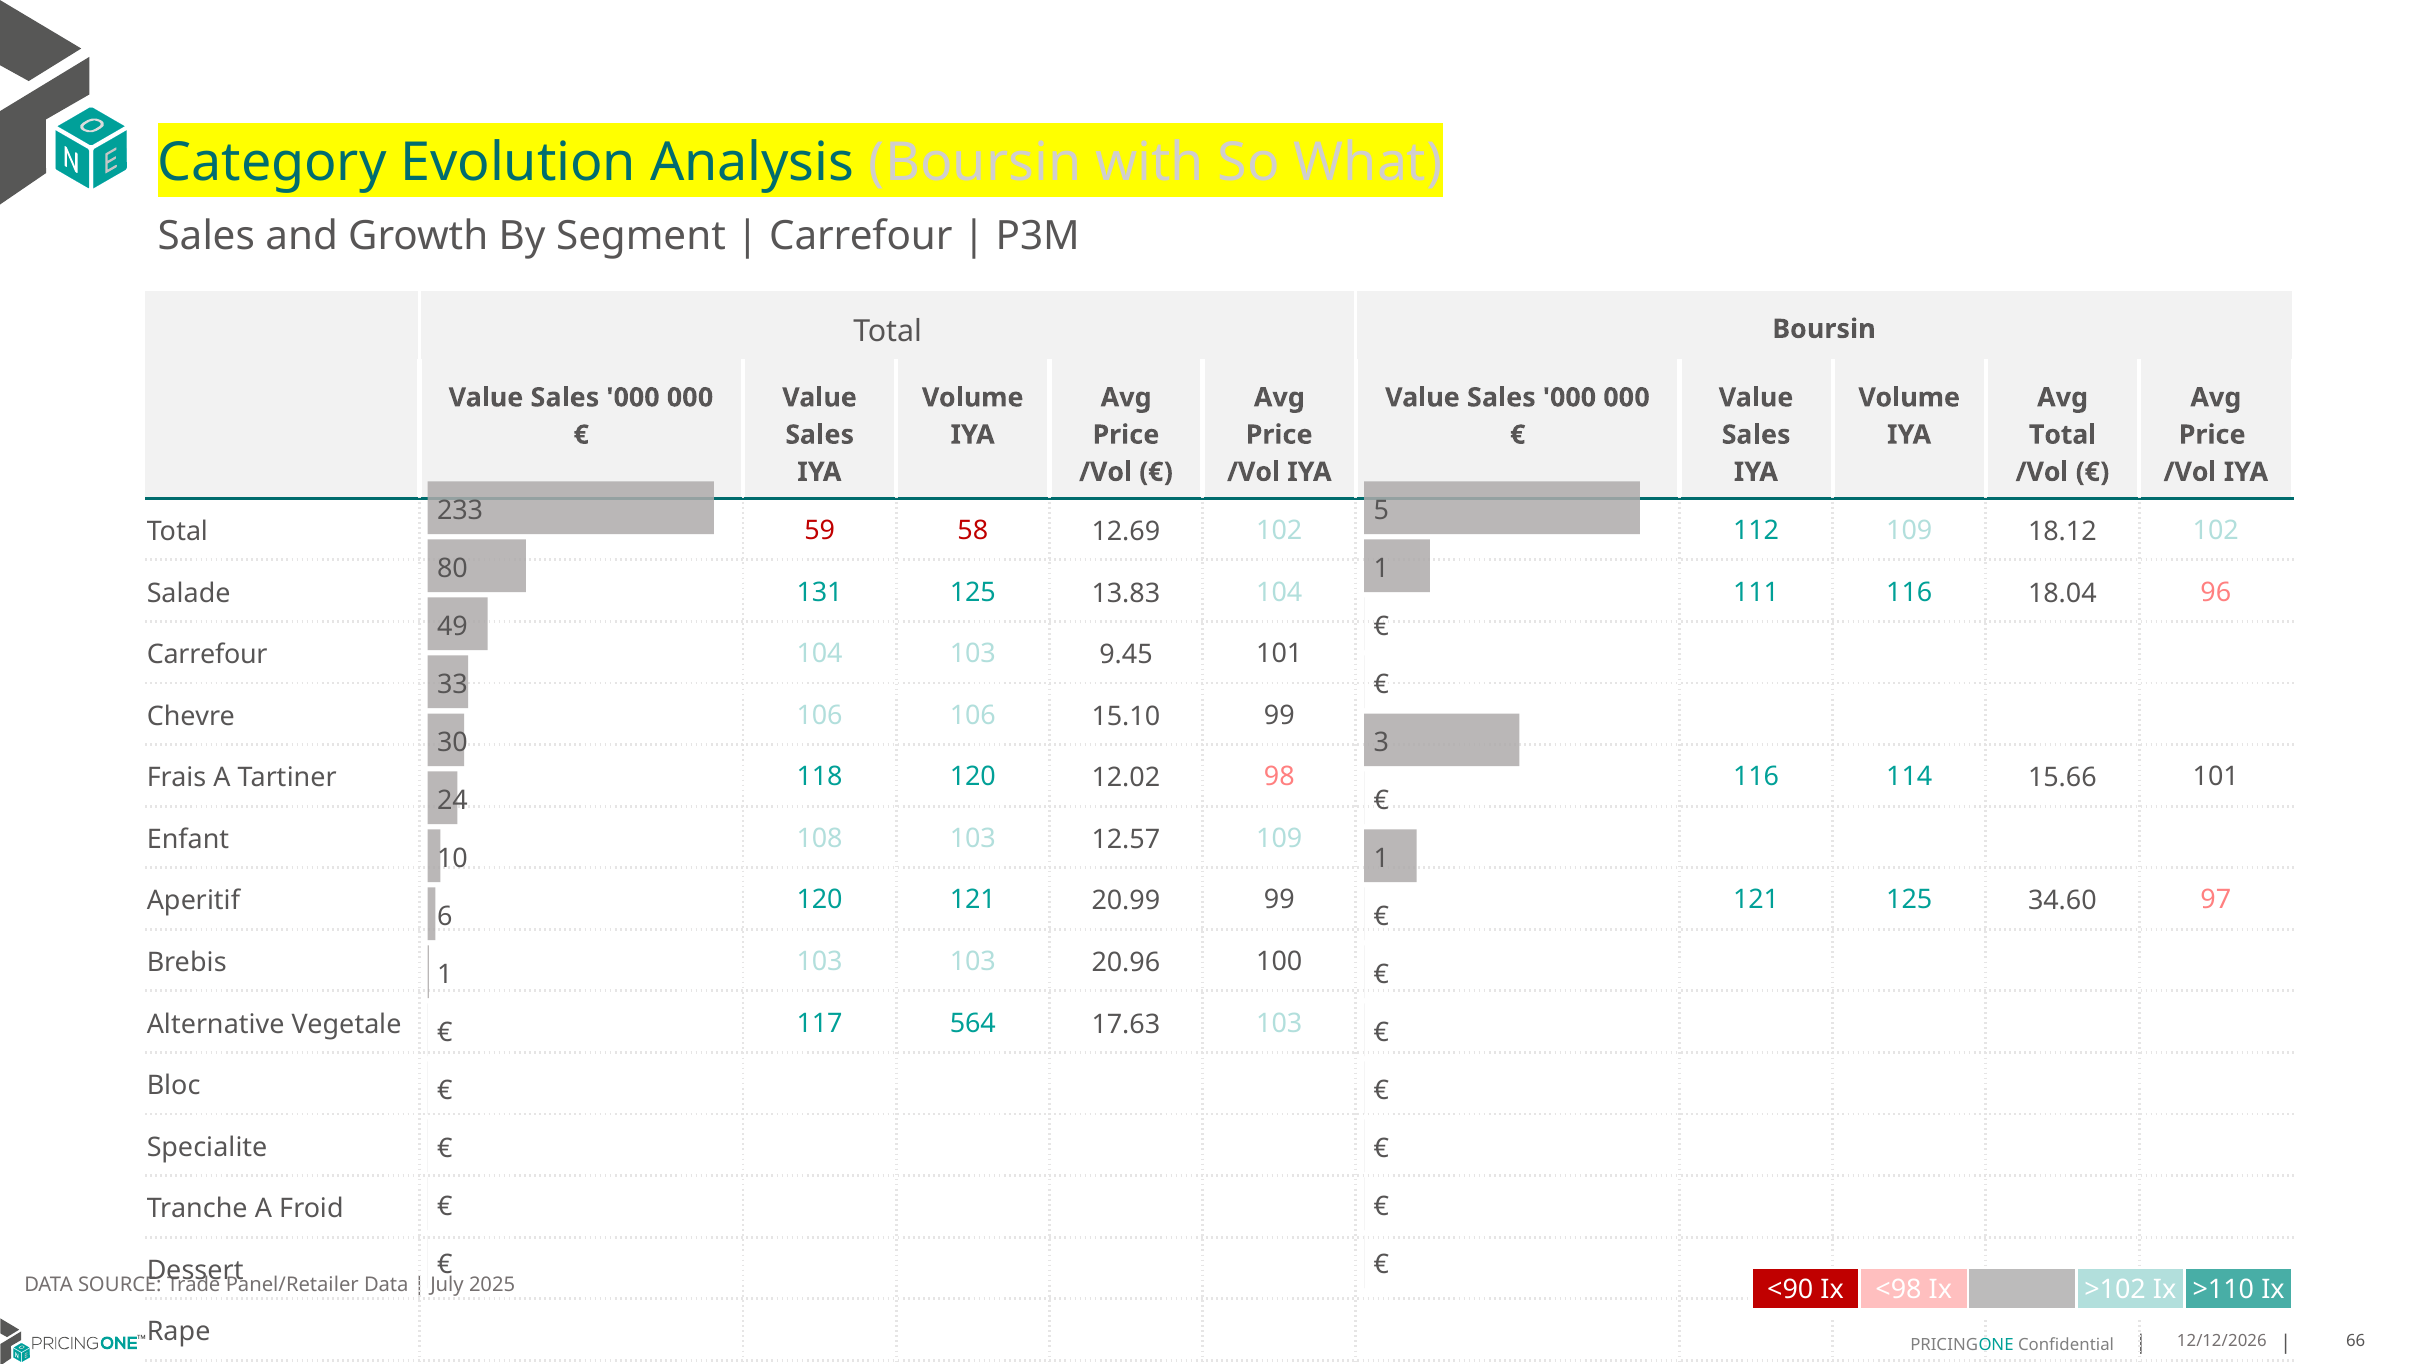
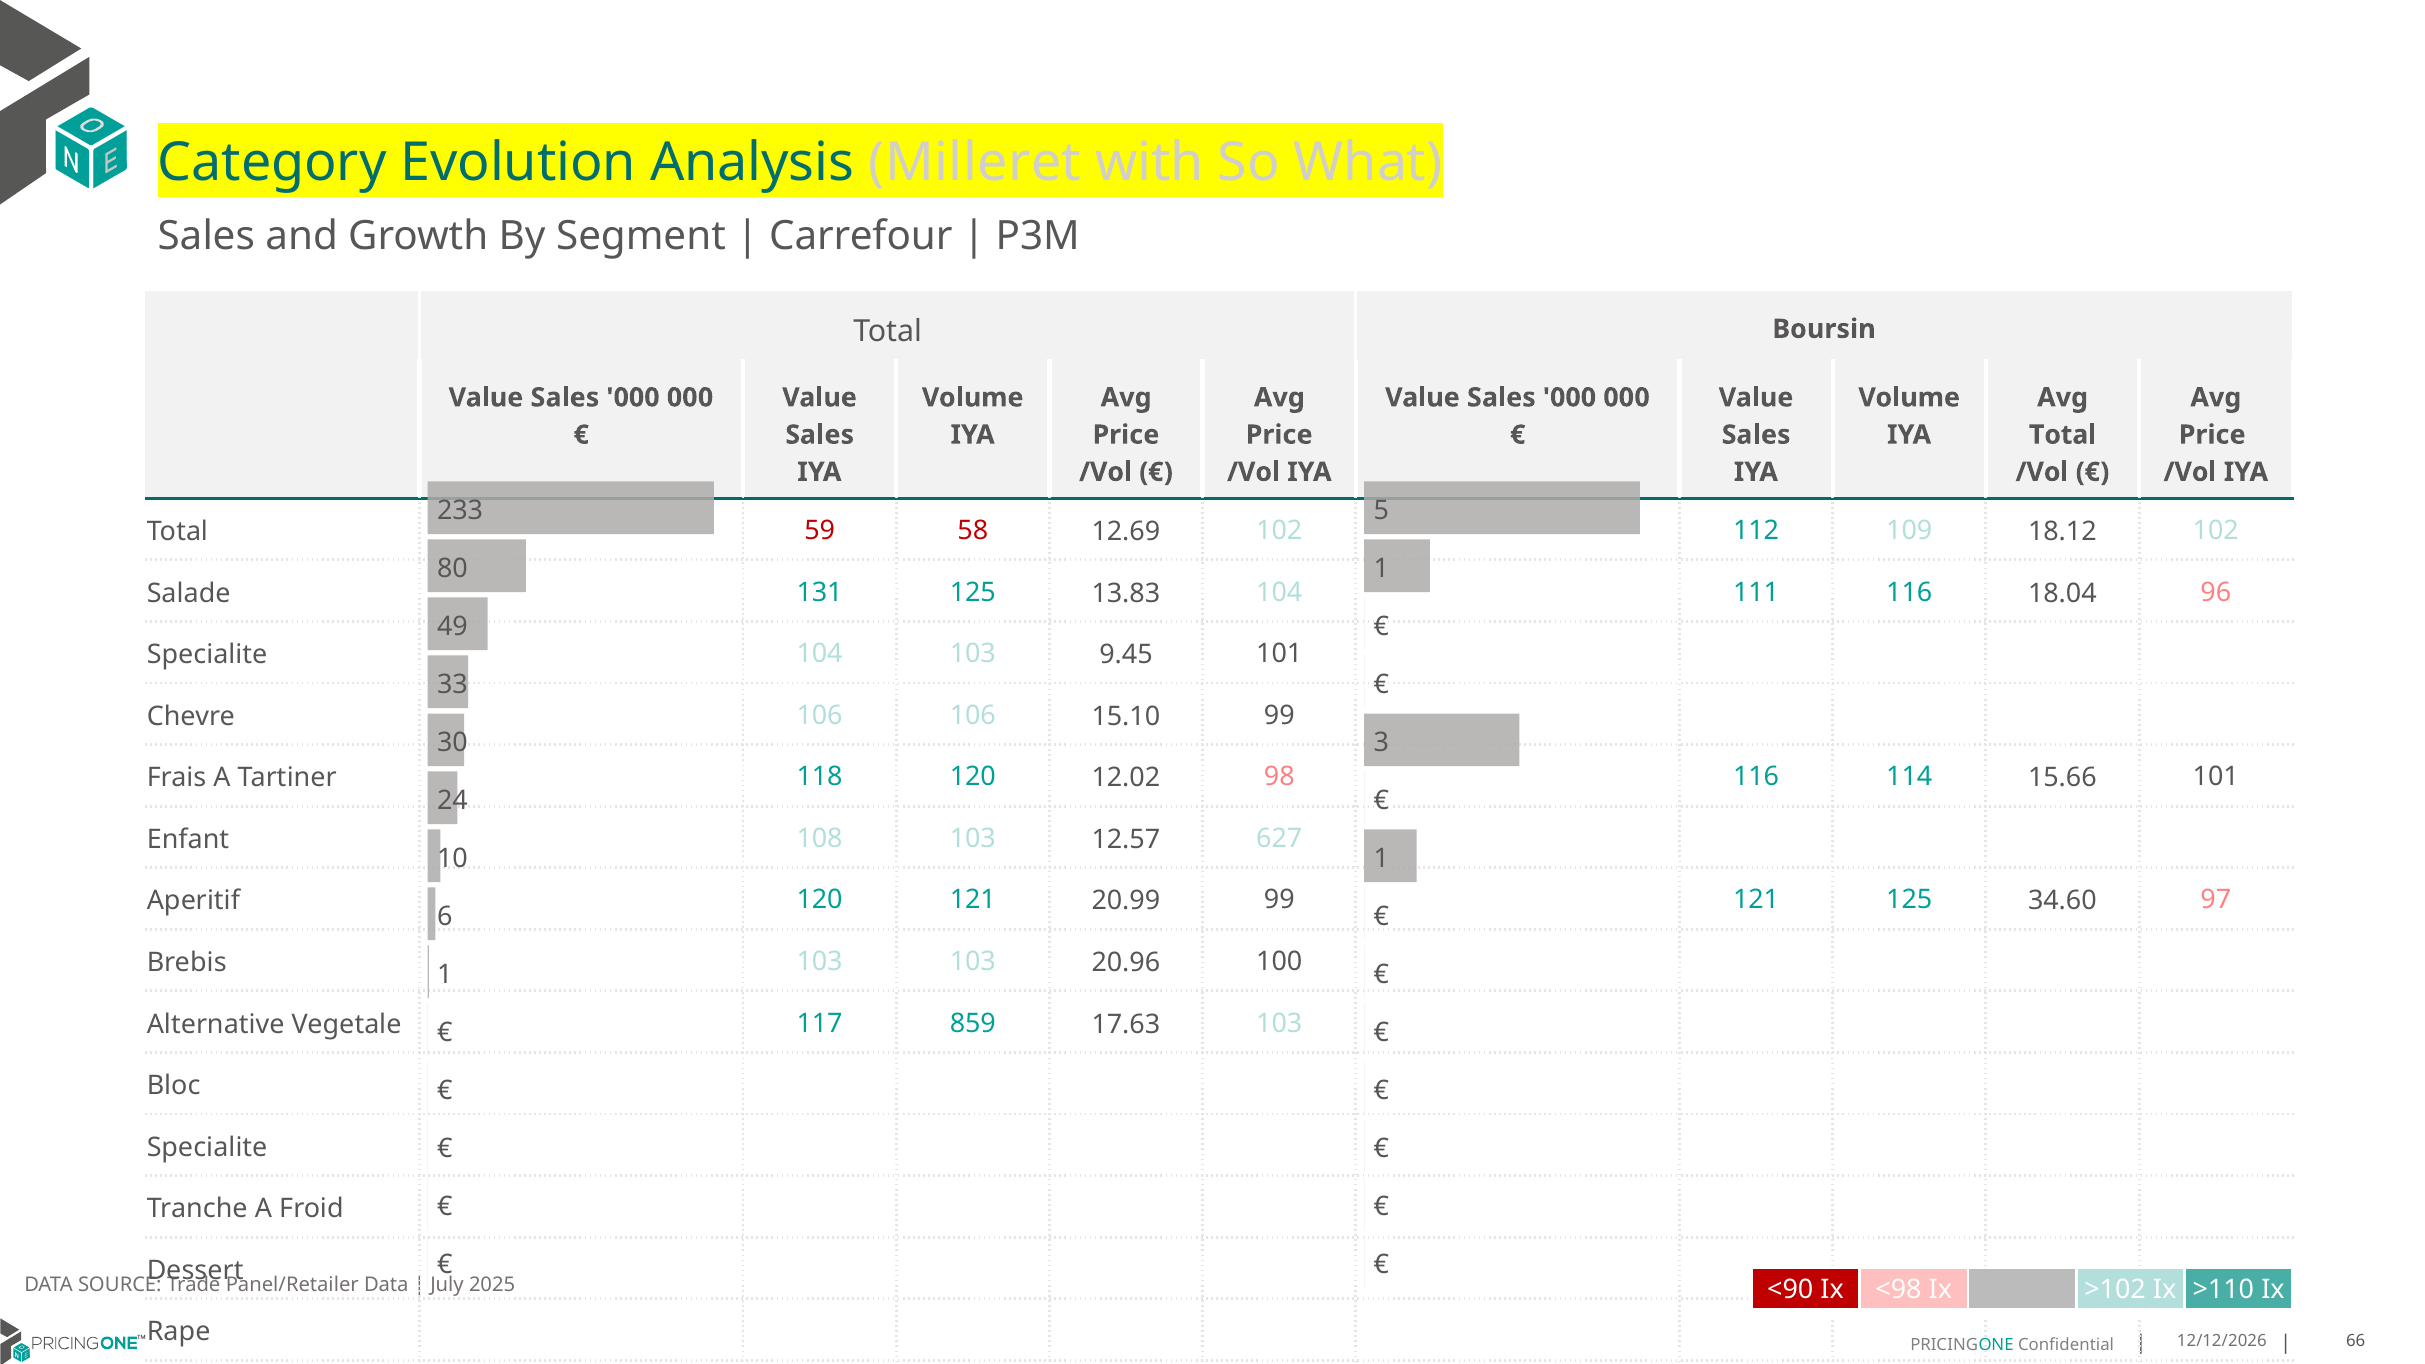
Analysis Boursin: Boursin -> Milleret (975, 163)
Carrefour: Carrefour -> Specialite (207, 655)
12.57 109: 109 -> 627 (1279, 839)
564: 564 -> 859 (973, 1023)
